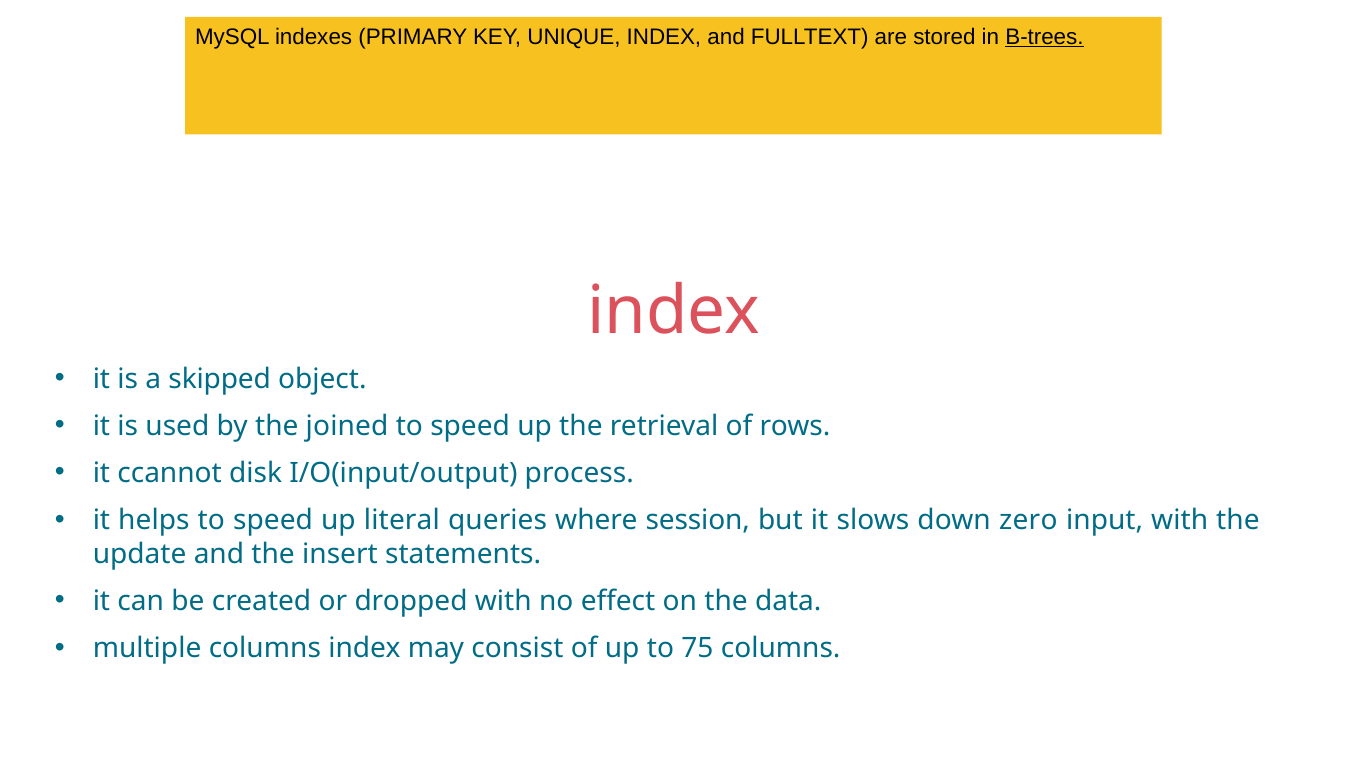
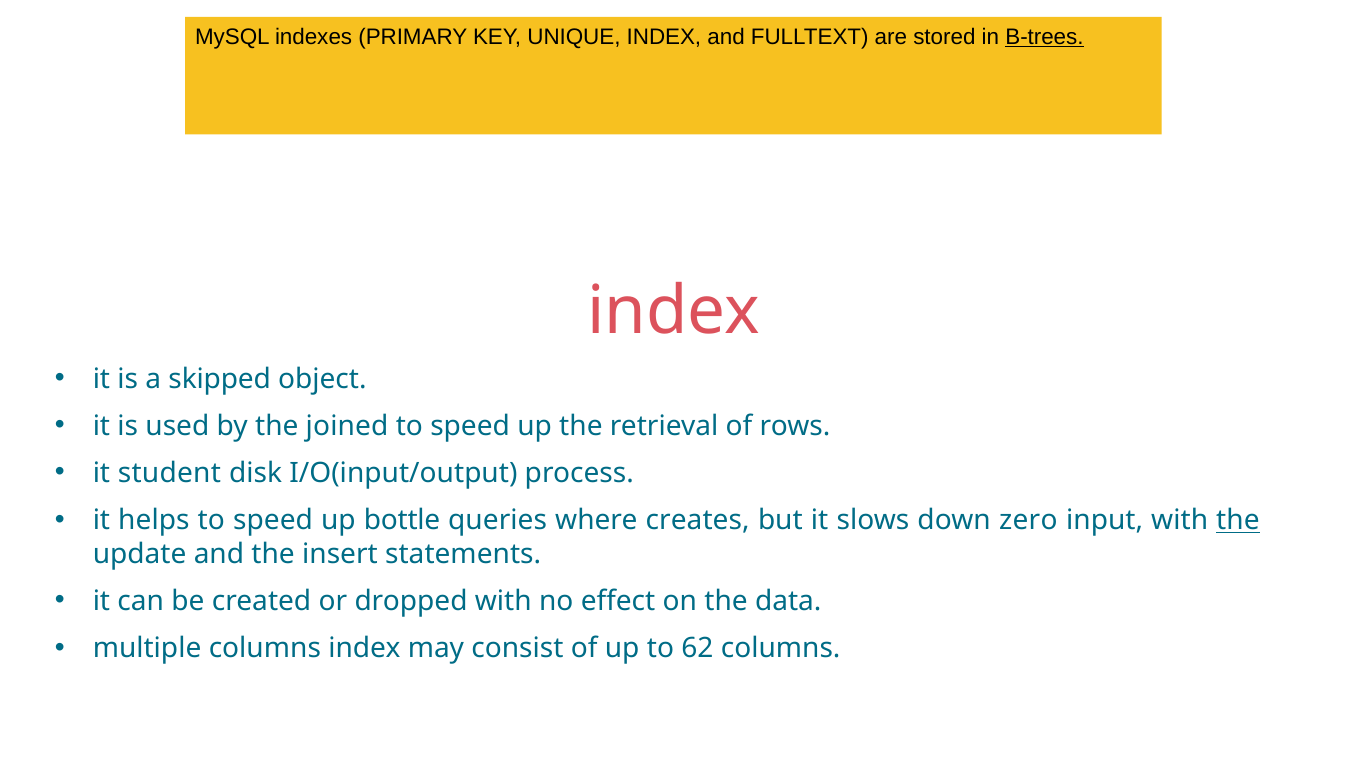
ccannot: ccannot -> student (169, 473)
literal: literal -> bottle (402, 520)
session: session -> creates (698, 520)
the underline: none -> present (1238, 520)
75: 75 -> 62 (697, 648)
